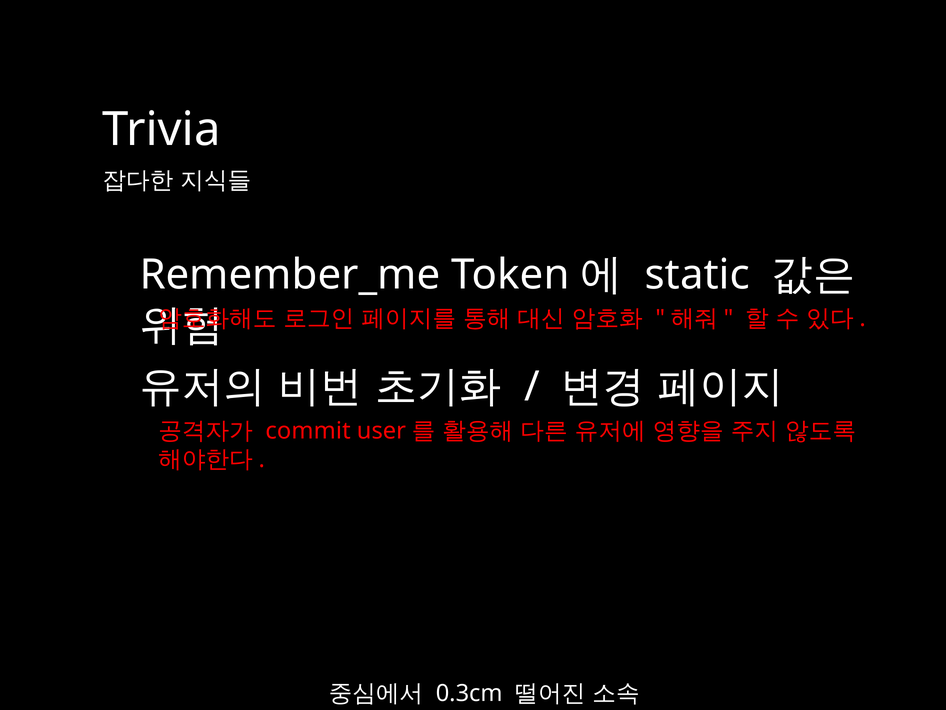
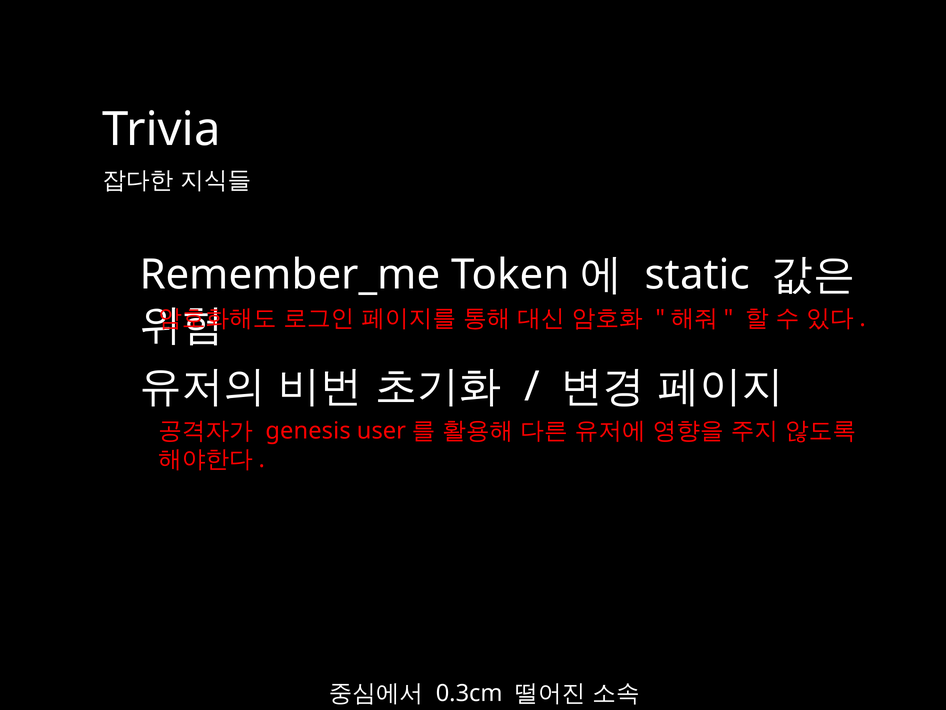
commit: commit -> genesis (308, 431)
